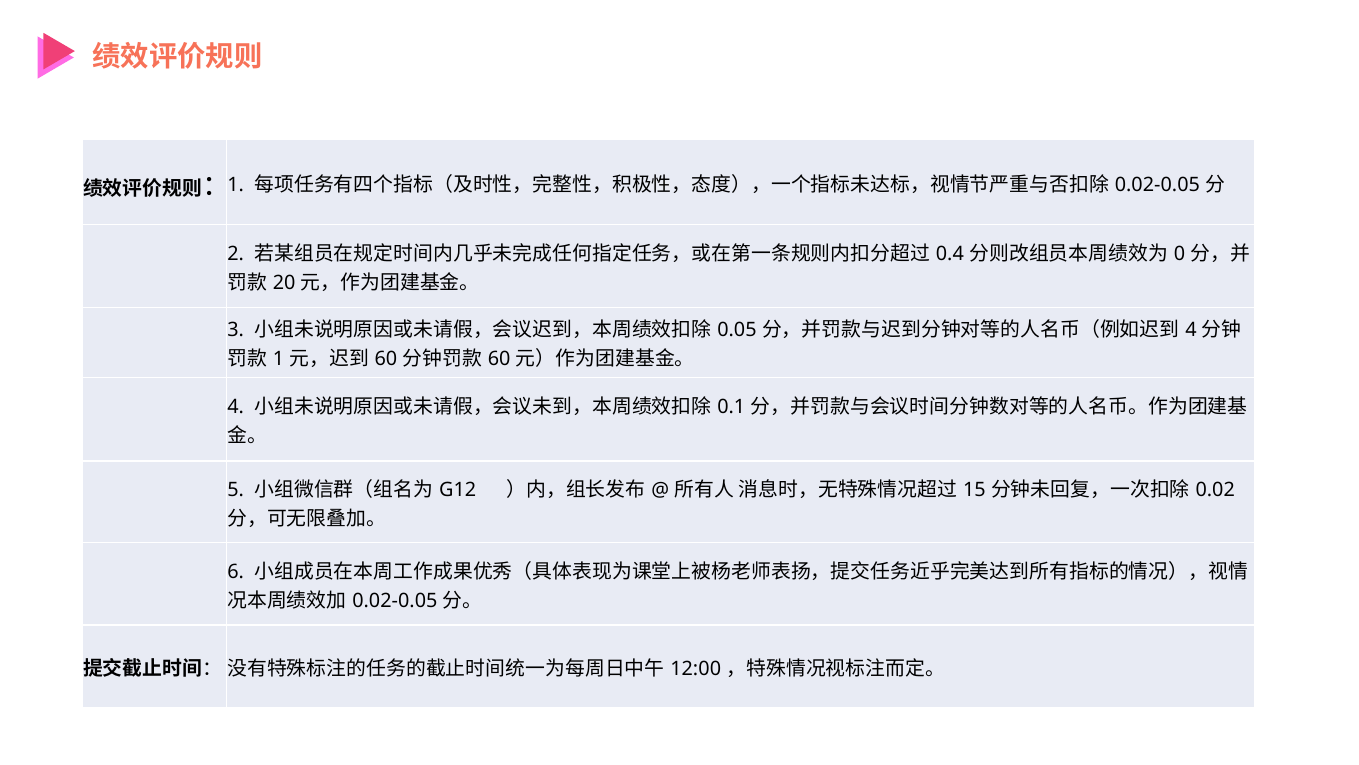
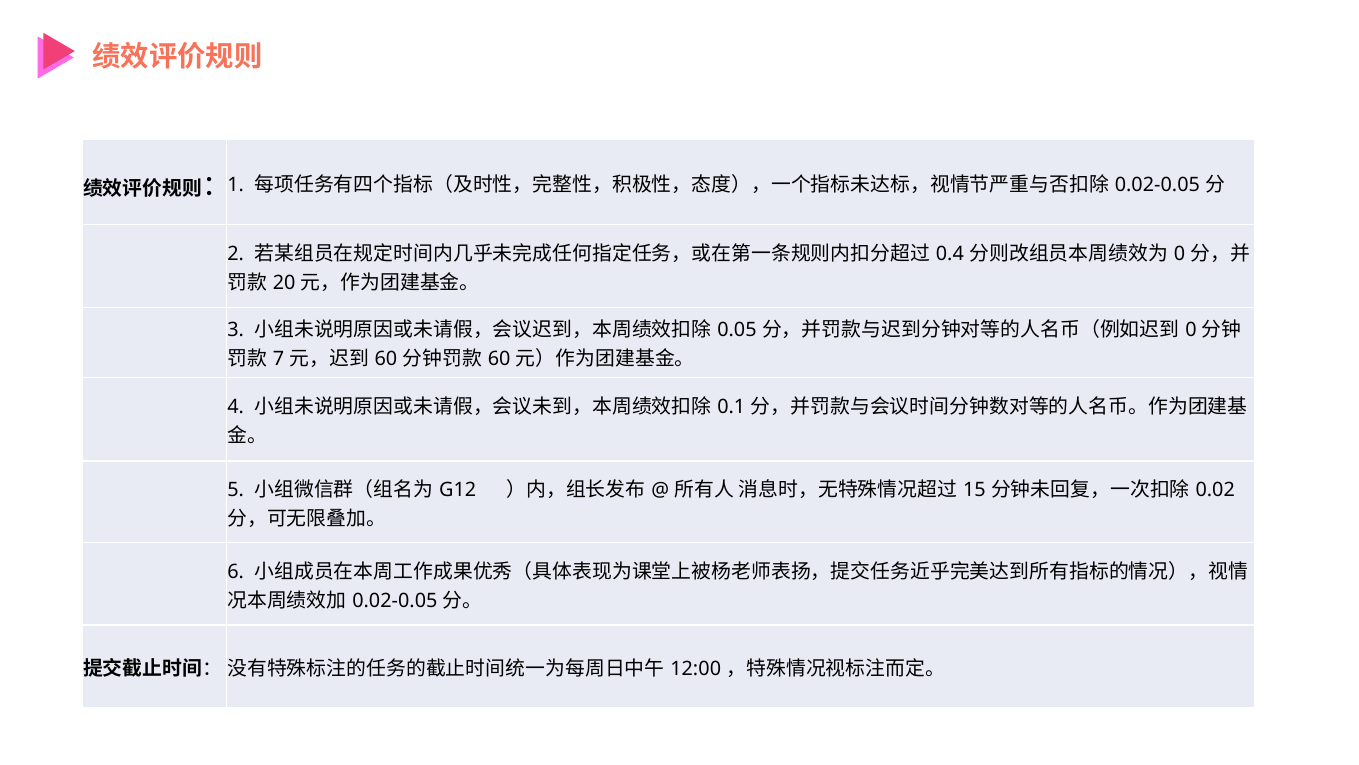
4: 4 -> 0 (1191, 330)
1: 1 -> 7 (279, 359)
